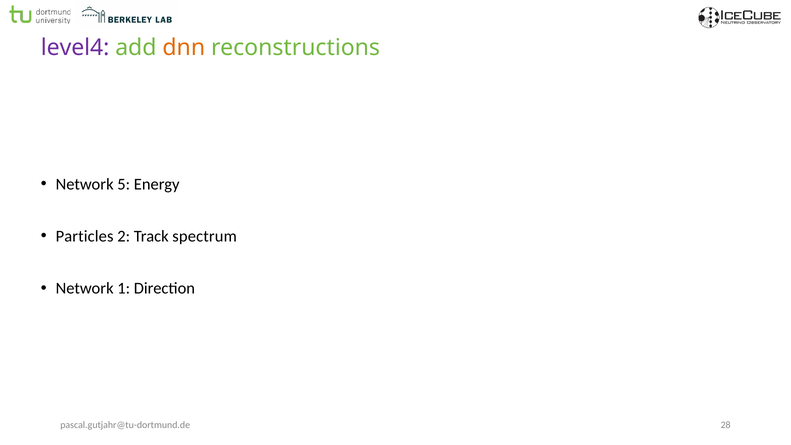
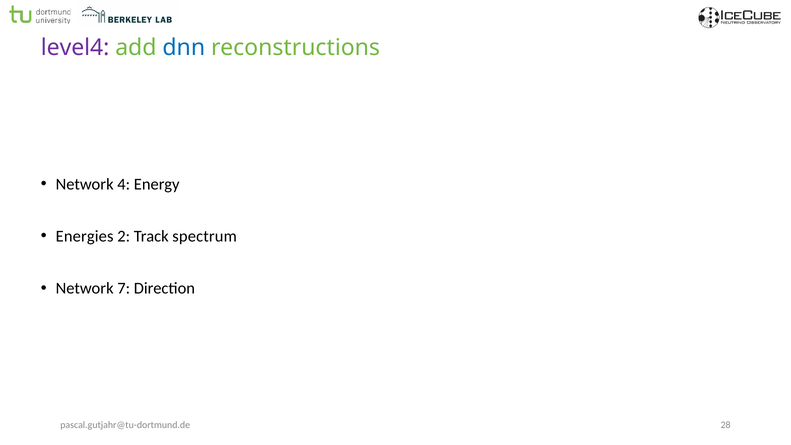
dnn colour: orange -> blue (184, 48)
5: 5 -> 4 (124, 184)
Particles: Particles -> Energies (85, 236)
1: 1 -> 7 (124, 288)
